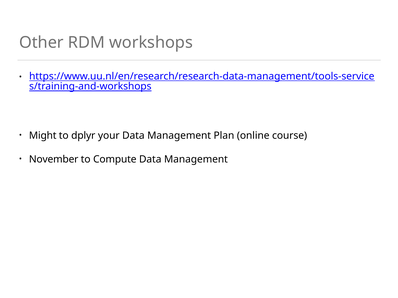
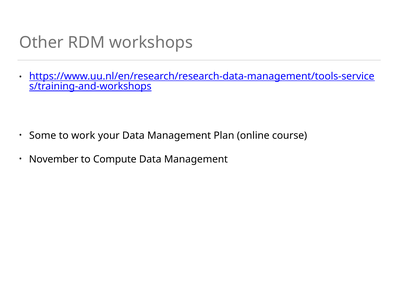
Might: Might -> Some (43, 136)
dplyr: dplyr -> work (83, 136)
